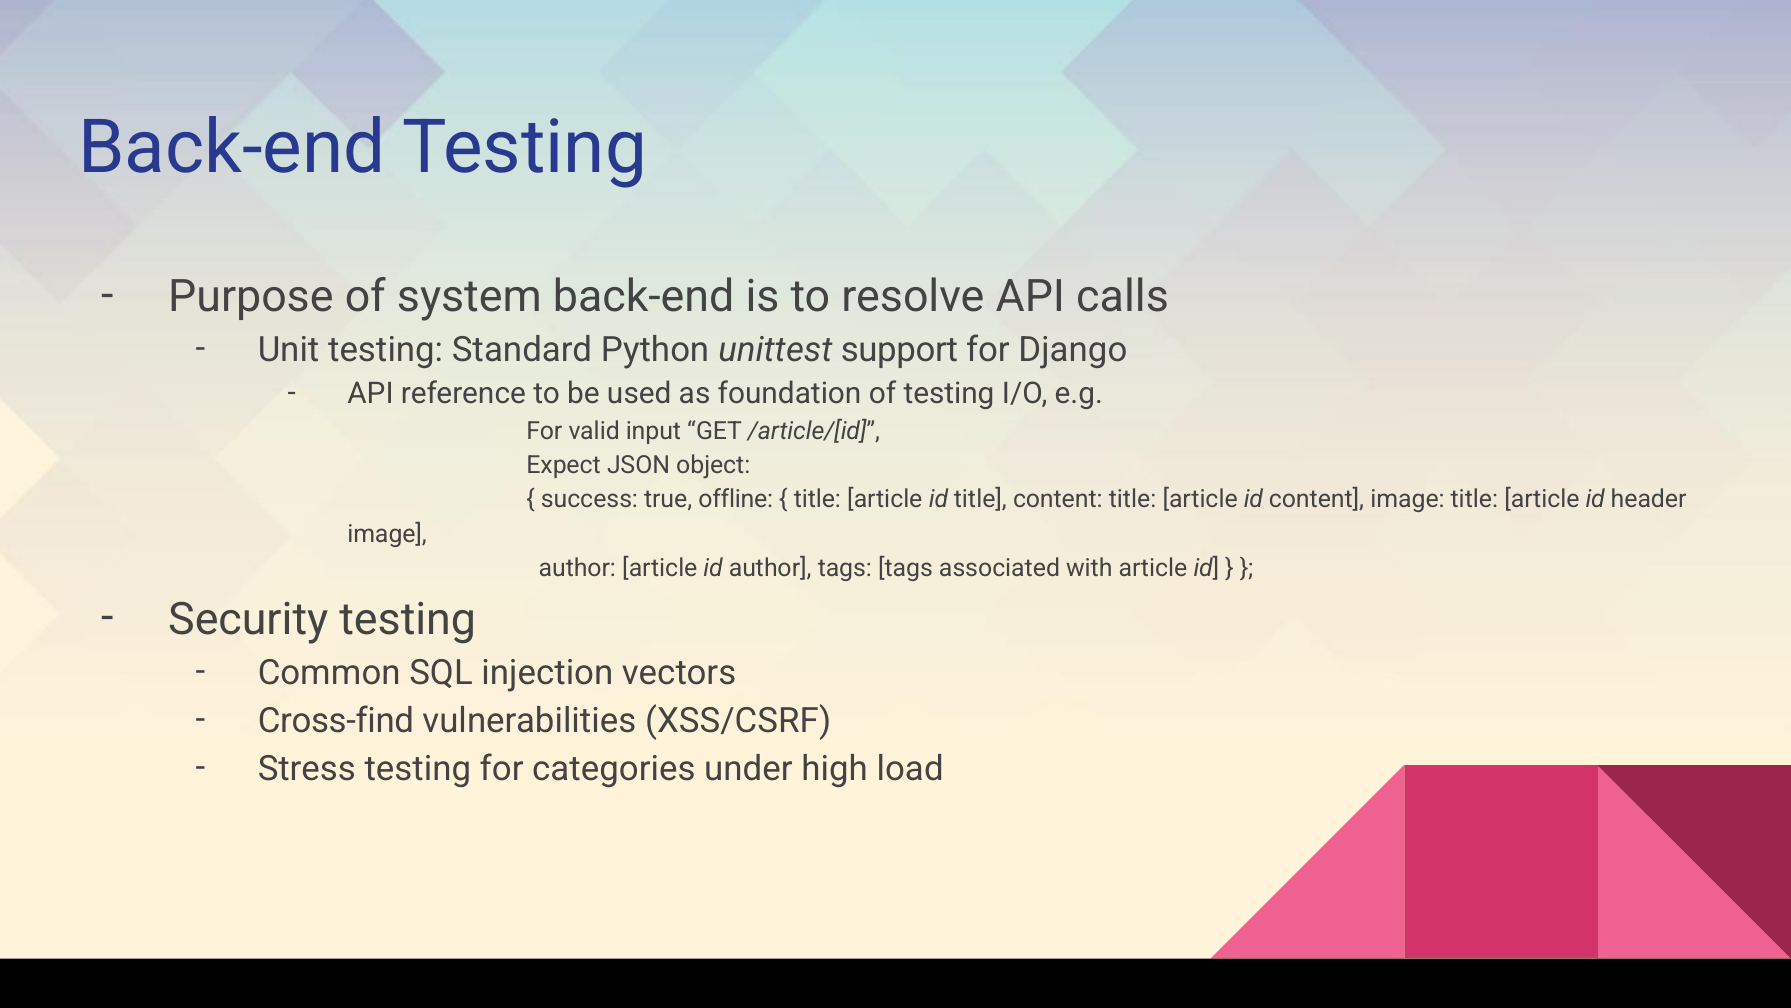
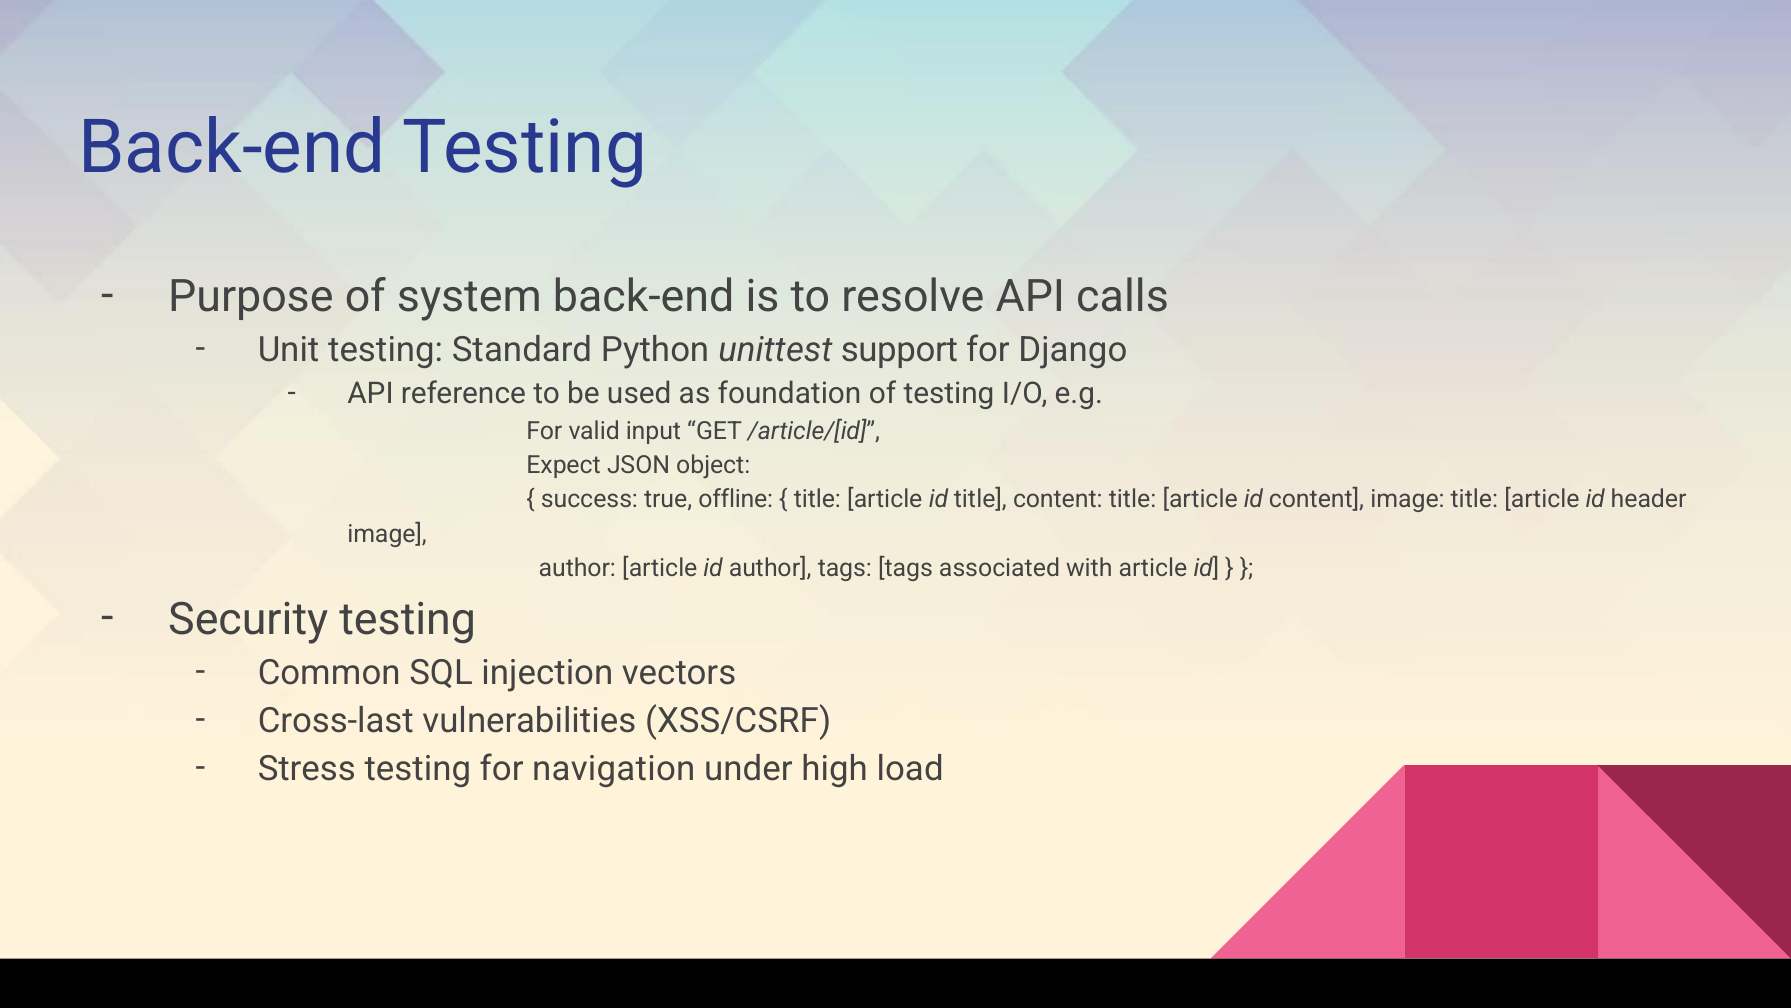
Cross-find: Cross-find -> Cross-last (336, 721)
categories: categories -> navigation (614, 769)
